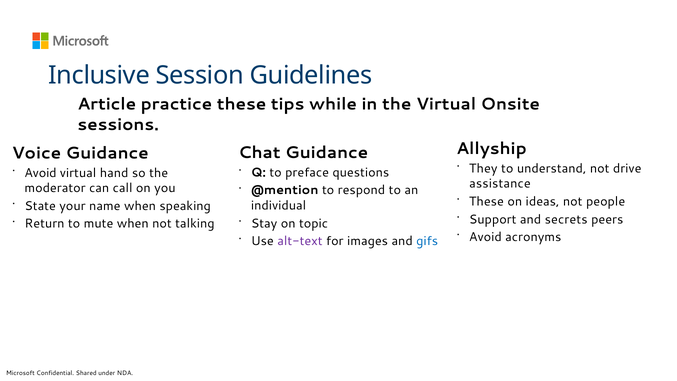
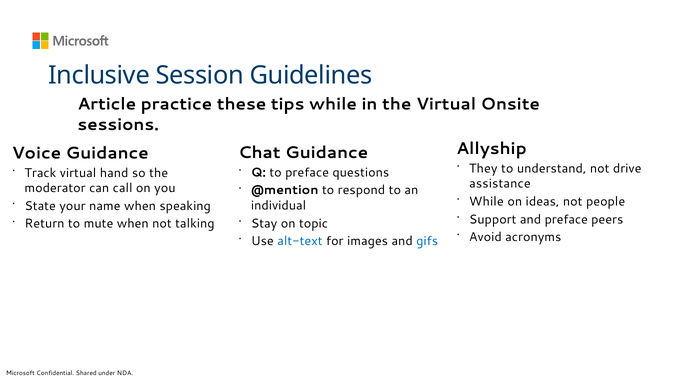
Avoid: Avoid -> Track (40, 173)
These: These -> While (486, 201)
and secrets: secrets -> preface (566, 219)
alt-text colour: purple -> blue (300, 241)
